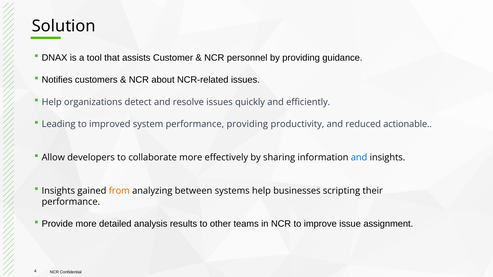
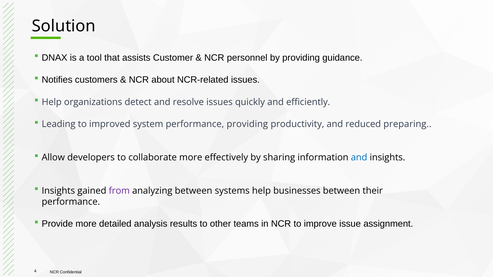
actionable: actionable -> preparing (407, 124)
from colour: orange -> purple (119, 191)
businesses scripting: scripting -> between (342, 191)
